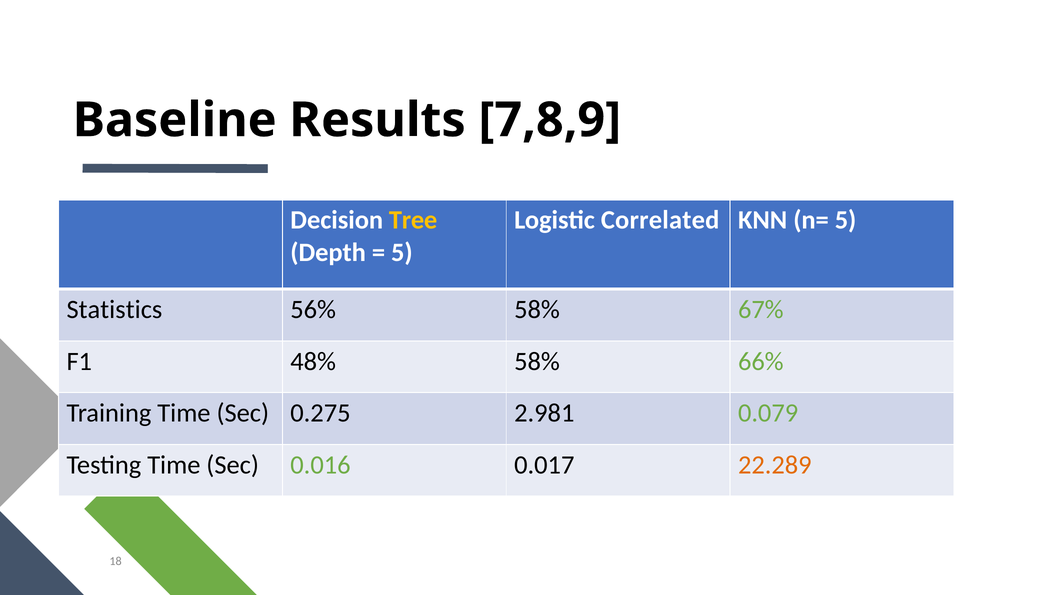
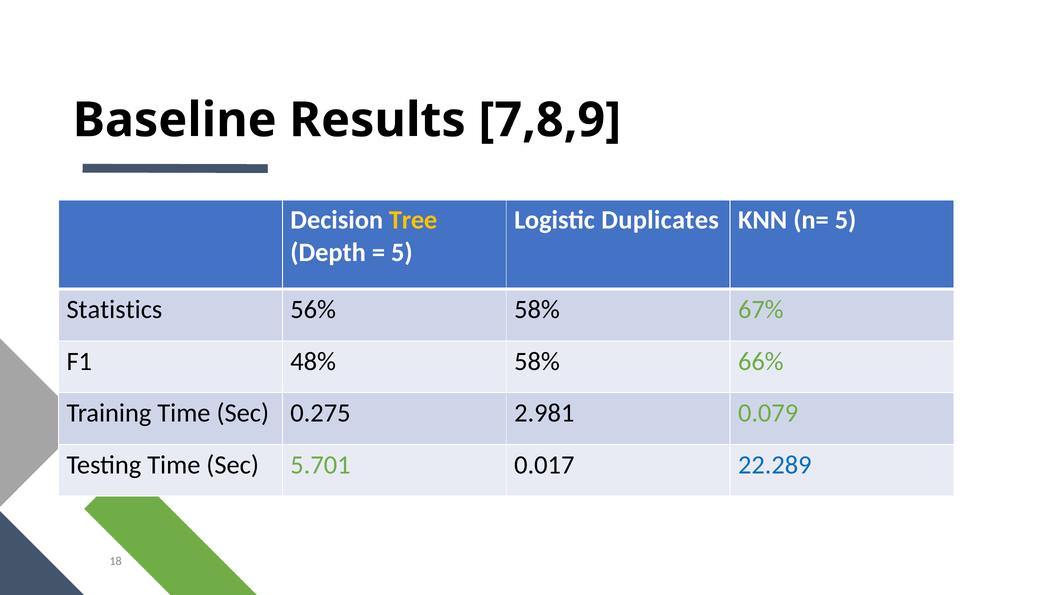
Correlated: Correlated -> Duplicates (660, 220)
0.016: 0.016 -> 5.701 (320, 465)
22.289 colour: orange -> blue (775, 465)
